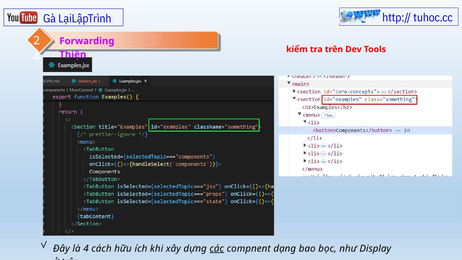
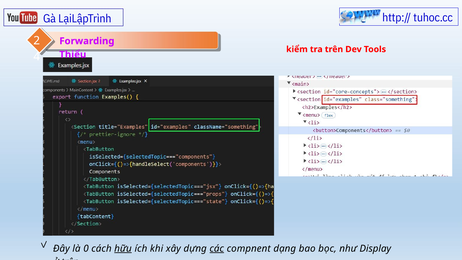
Thiện: Thiện -> Thiểu (73, 55)
là 4: 4 -> 0 (86, 248)
hữu underline: none -> present (123, 248)
